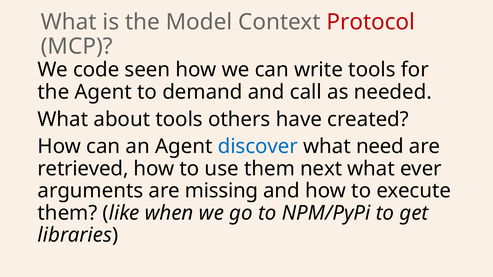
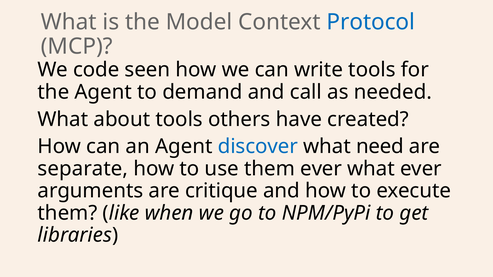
Protocol colour: red -> blue (371, 22)
retrieved: retrieved -> separate (83, 169)
them next: next -> ever (321, 169)
missing: missing -> critique (221, 191)
